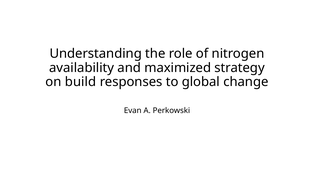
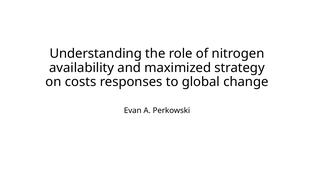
build: build -> costs (81, 82)
